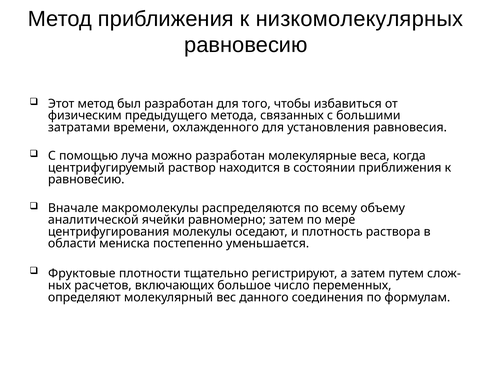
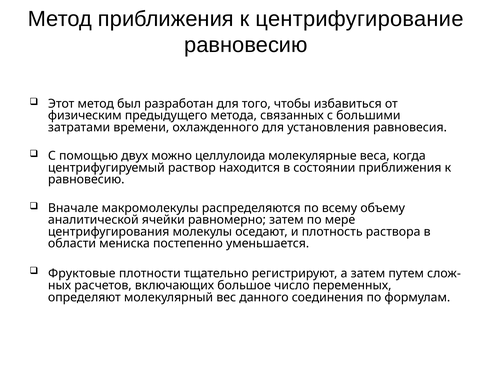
низкомолекулярных: низкомолекулярных -> центрифугирование (359, 19)
луча: луча -> двух (135, 156)
можно разработан: разработан -> целлулоида (230, 156)
